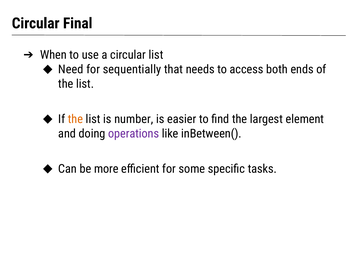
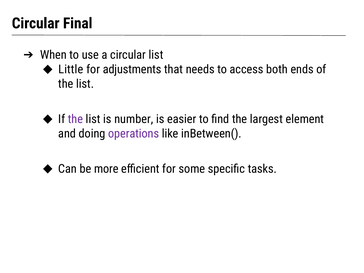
Need: Need -> Little (71, 69)
sequentially: sequentially -> adjustments (132, 69)
the colour: orange -> purple (75, 119)
